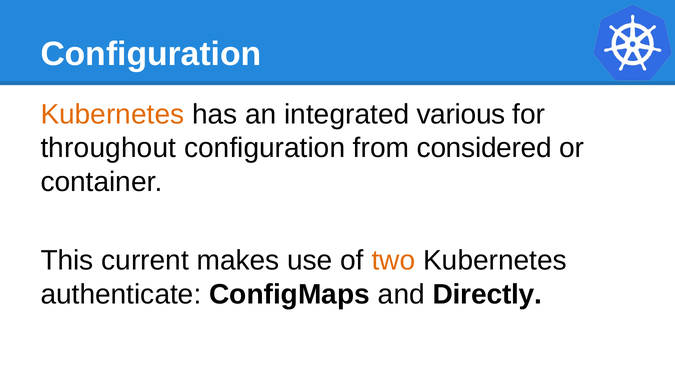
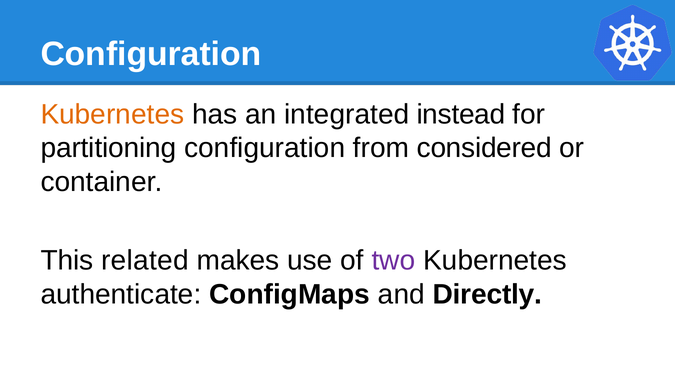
various: various -> instead (461, 114)
throughout: throughout -> partitioning (109, 148)
current: current -> related (145, 260)
two colour: orange -> purple (393, 260)
